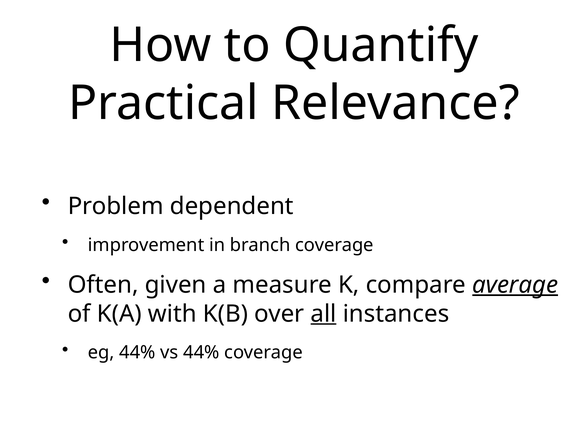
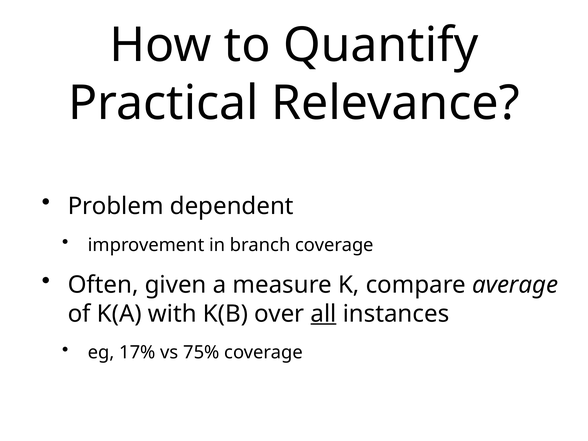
average underline: present -> none (515, 285)
eg 44%: 44% -> 17% (137, 353)
vs 44%: 44% -> 75% (201, 353)
